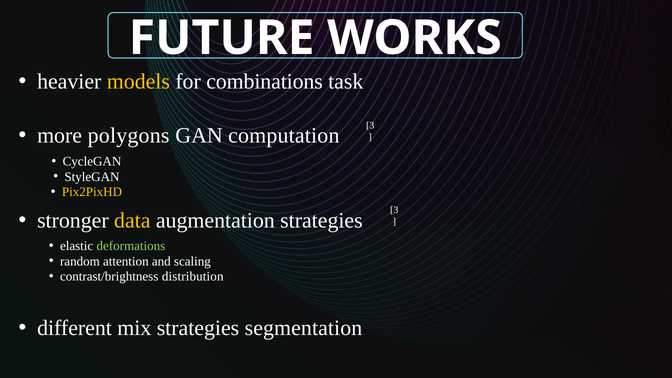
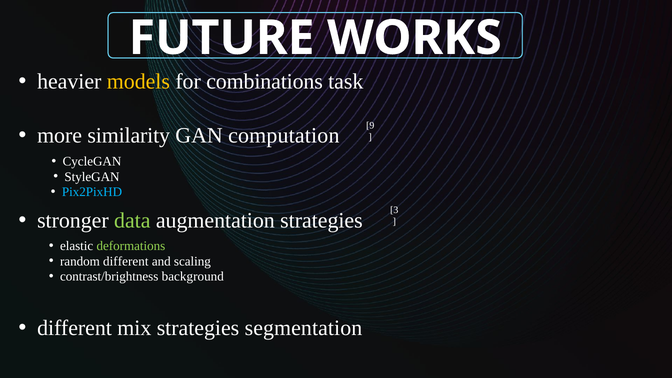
3: 3 -> 9 (370, 125)
polygons: polygons -> similarity (129, 135)
Pix2PixHD colour: yellow -> light blue (92, 192)
data colour: yellow -> light green (132, 221)
random attention: attention -> different (126, 261)
distribution: distribution -> background (193, 276)
